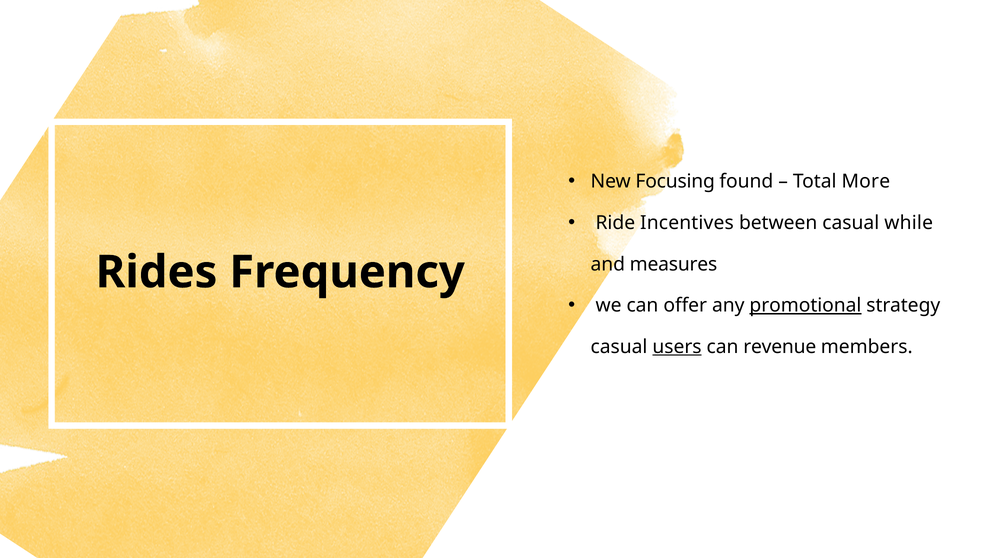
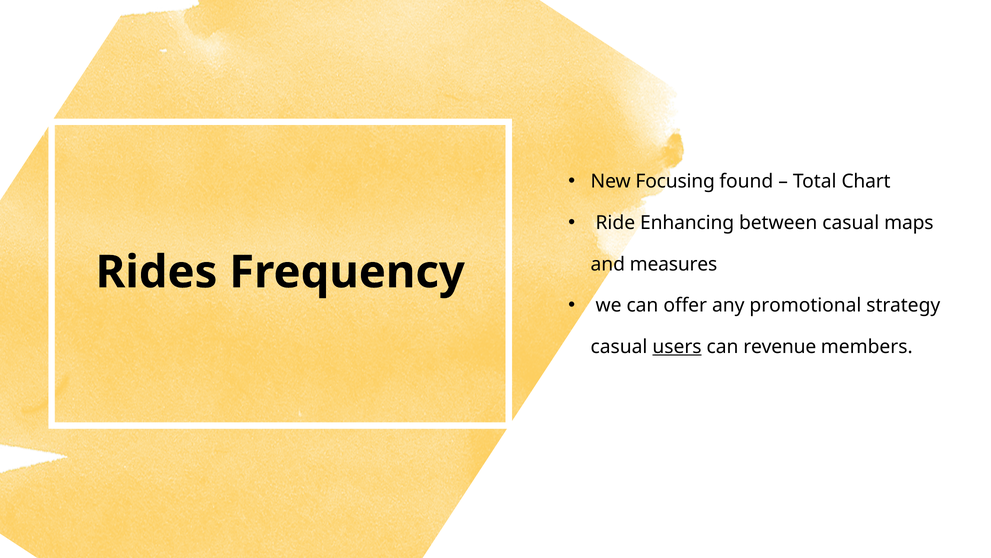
More: More -> Chart (866, 181)
Incentives: Incentives -> Enhancing (687, 223)
while: while -> maps (909, 223)
promotional underline: present -> none (805, 305)
